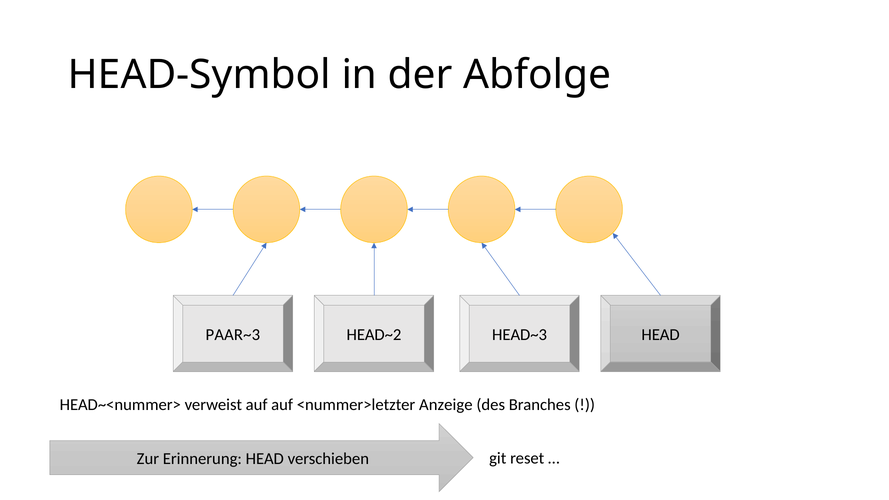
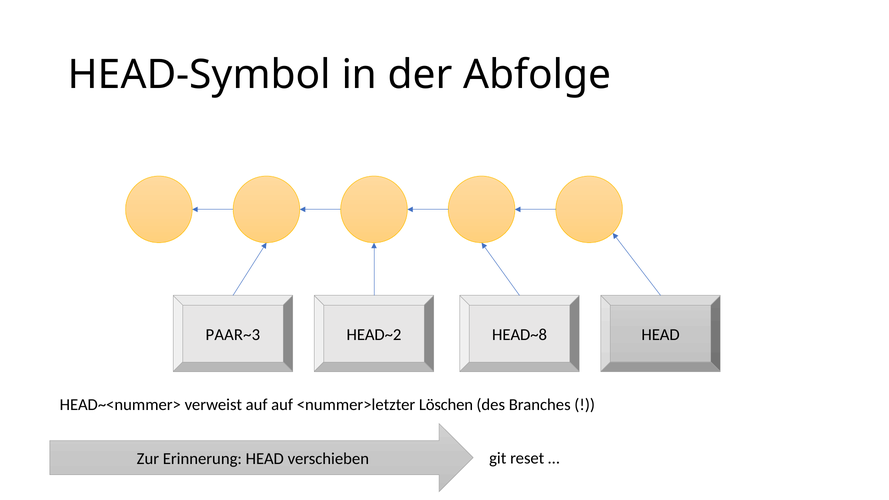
HEAD~3: HEAD~3 -> HEAD~8 (520, 335)
Anzeige: Anzeige -> Löschen (446, 405)
